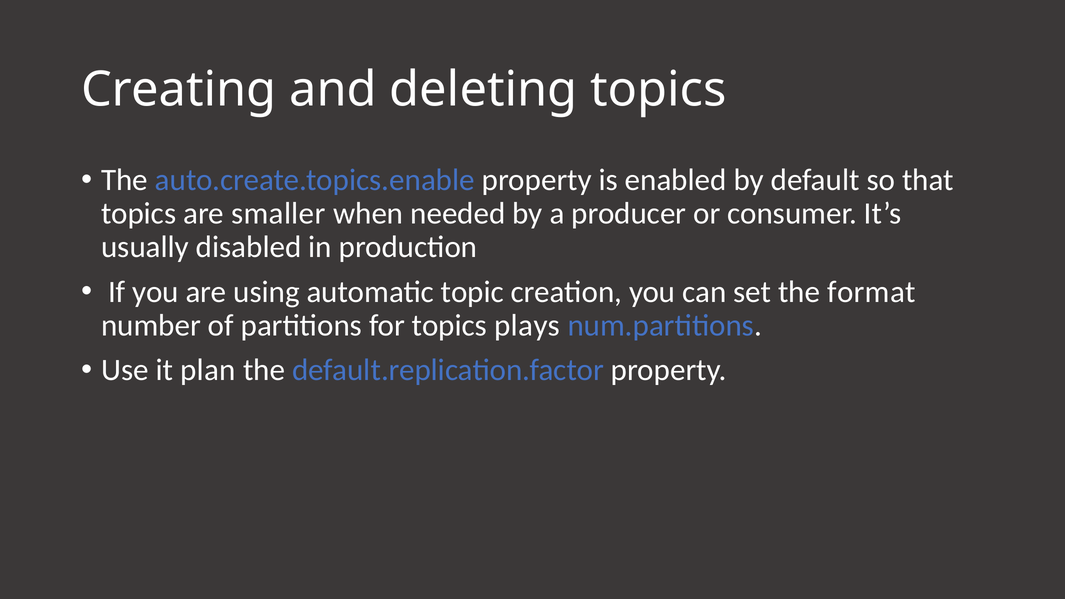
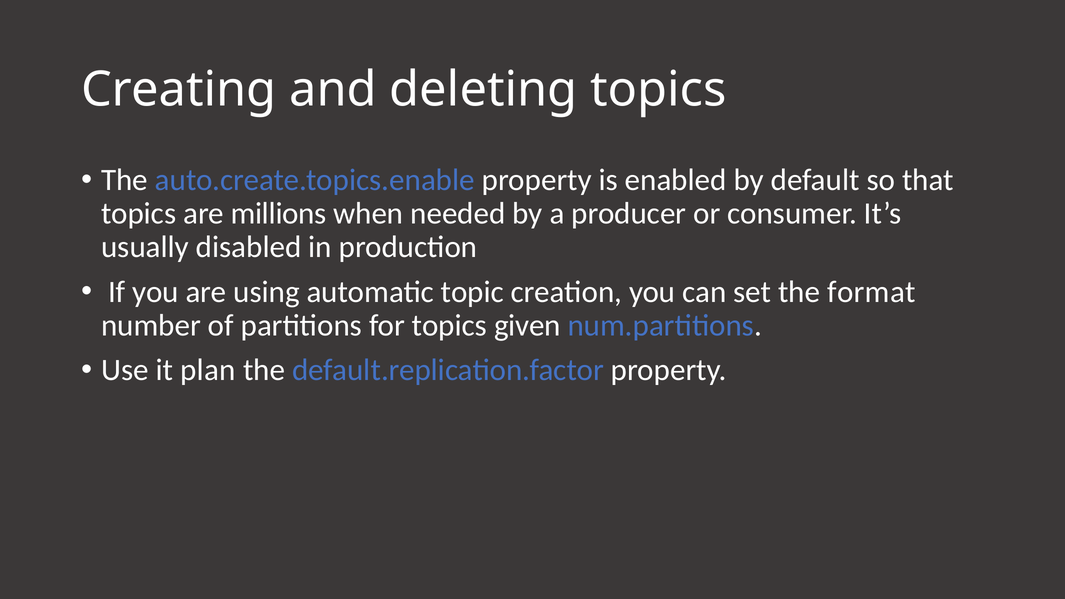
smaller: smaller -> millions (279, 214)
plays: plays -> given (527, 325)
